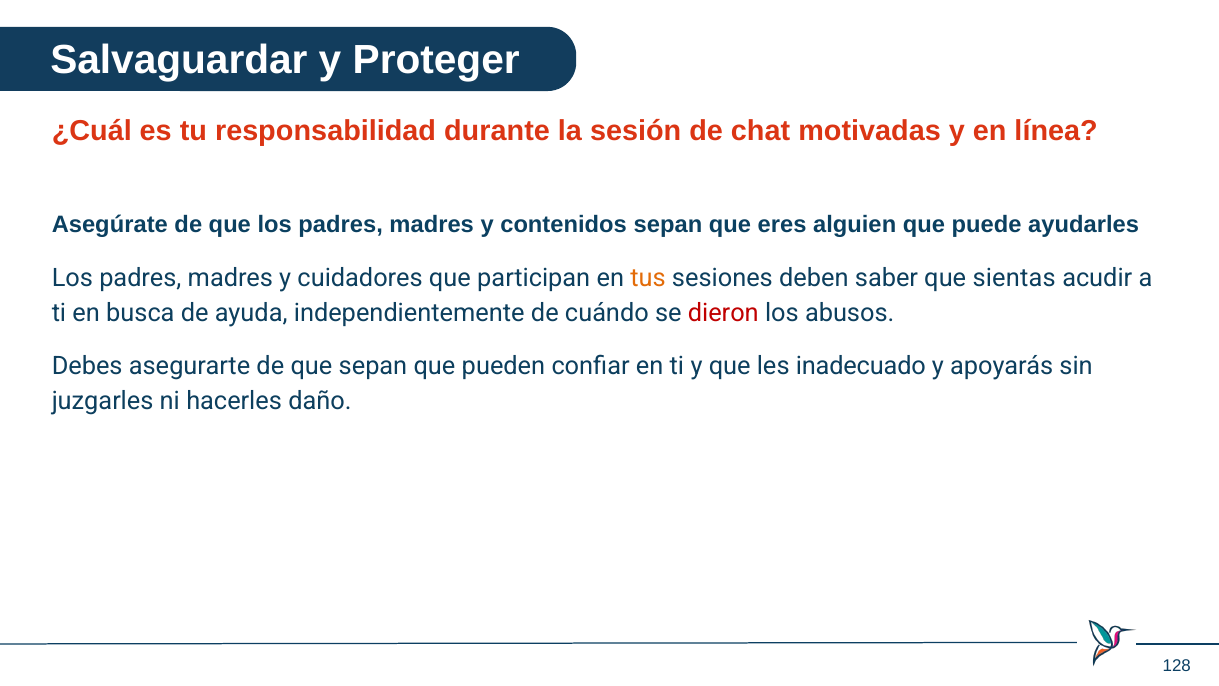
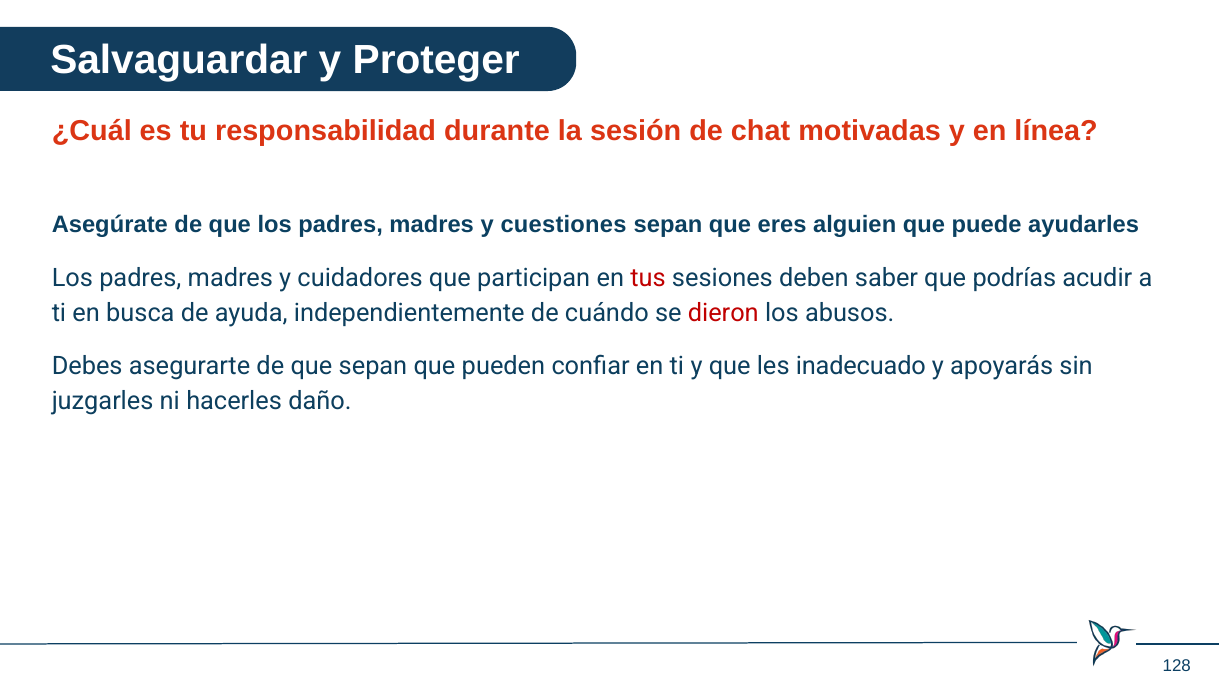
contenidos: contenidos -> cuestiones (563, 225)
tus colour: orange -> red (648, 278)
sientas: sientas -> podrías (1014, 278)
